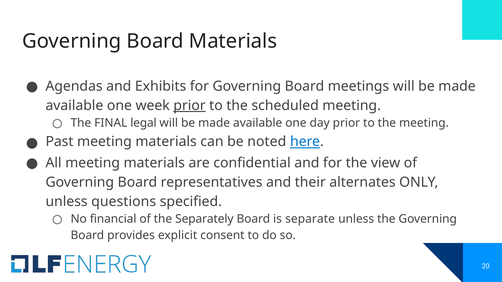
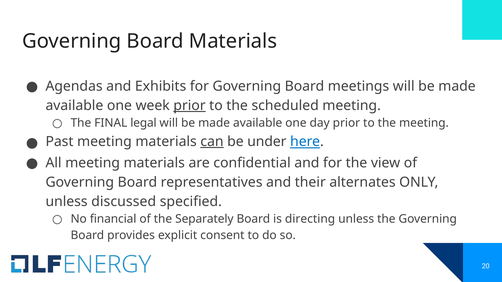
can underline: none -> present (212, 142)
noted: noted -> under (267, 142)
questions: questions -> discussed (124, 202)
separate: separate -> directing (310, 219)
